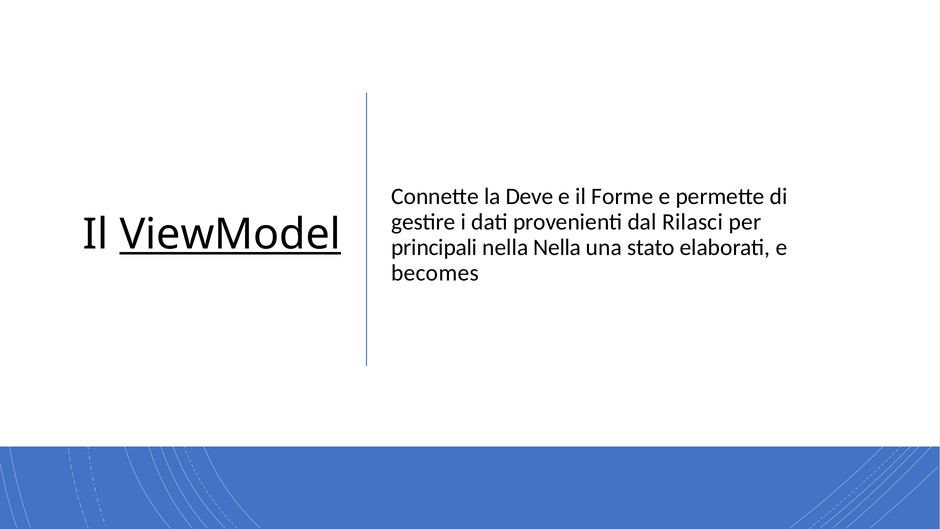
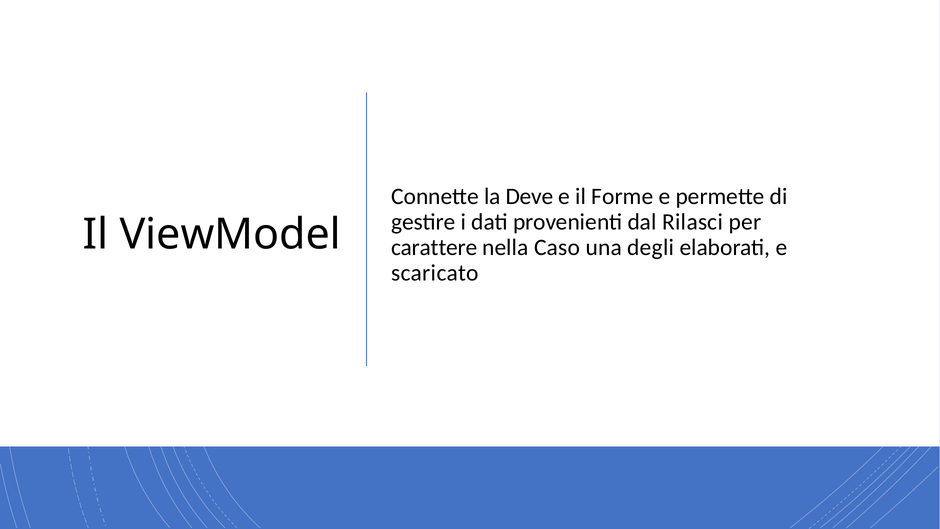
ViewModel underline: present -> none (230, 235)
principali: principali -> carattere (434, 247)
nella Nella: Nella -> Caso (557, 247)
stato: stato -> degli (651, 247)
becomes: becomes -> scaricato (435, 273)
